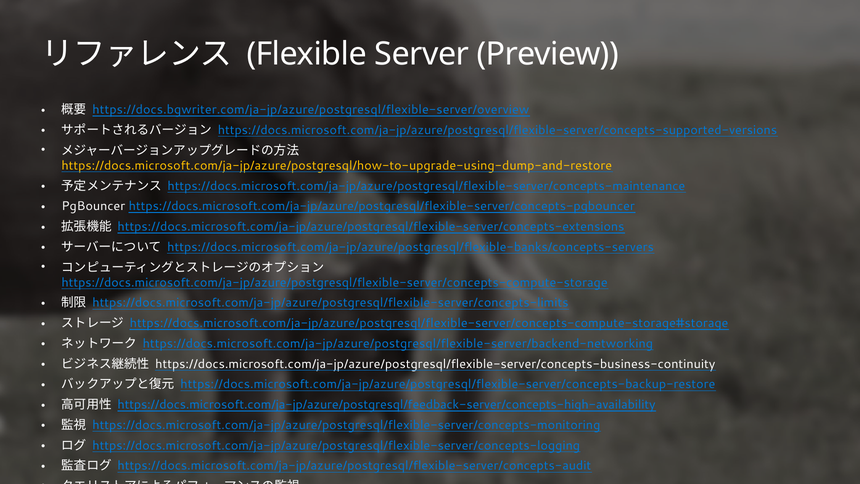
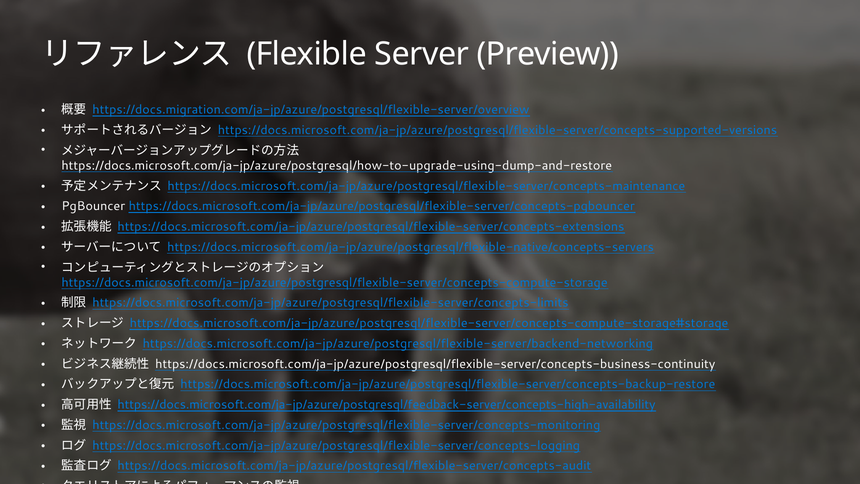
https://docs.bgwriter.com/ja-jp/azure/postgresql/flexible-server/overview: https://docs.bgwriter.com/ja-jp/azure/postgresql/flexible-server/overview -> https://docs.migration.com/ja-jp/azure/postgresql/flexible-server/overview (311, 110)
https://docs.microsoft.com/ja-jp/azure/postgresql/how-to-upgrade-using-dump-and-restore colour: yellow -> white (337, 165)
https://docs.microsoft.com/ja-jp/azure/postgresql/flexible-banks/concepts-servers: https://docs.microsoft.com/ja-jp/azure/postgresql/flexible-banks/concepts-servers -> https://docs.microsoft.com/ja-jp/azure/postgresql/flexible-native/concepts-servers (411, 247)
